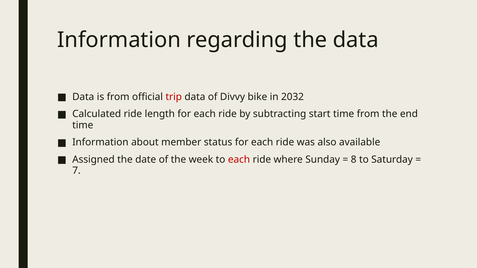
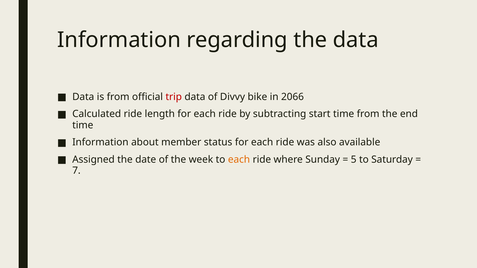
2032: 2032 -> 2066 (293, 97)
each colour: red -> orange (239, 160)
8: 8 -> 5 (354, 160)
